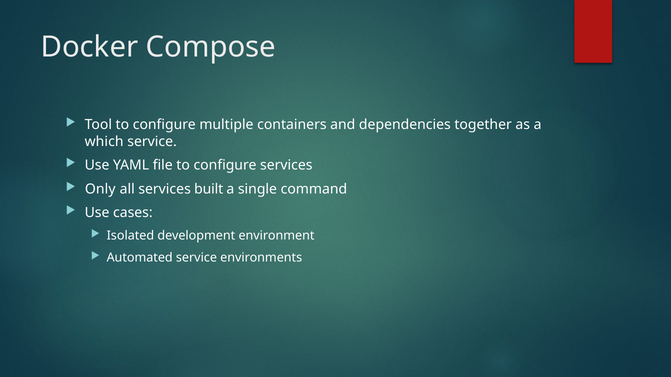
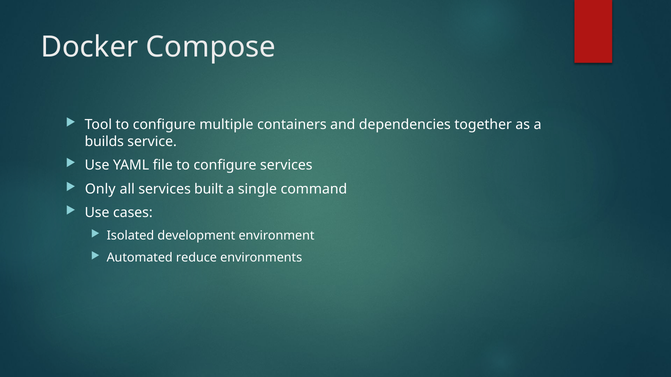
which: which -> builds (104, 142)
Automated service: service -> reduce (196, 258)
